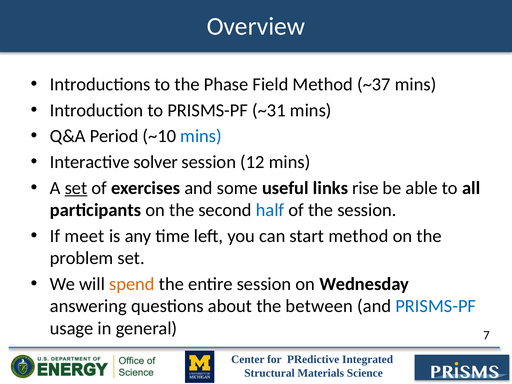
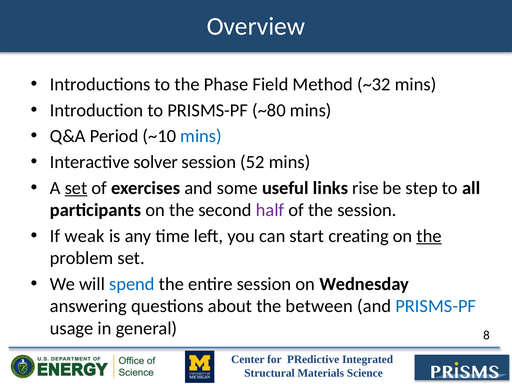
~37: ~37 -> ~32 (374, 84)
~31: ~31 -> ~80 (269, 110)
12: 12 -> 52 (252, 162)
able: able -> step (422, 188)
half colour: blue -> purple (270, 210)
meet: meet -> weak (85, 236)
start method: method -> creating (359, 236)
the underline: none -> present (429, 236)
spend colour: orange -> blue (132, 284)
7: 7 -> 8 (486, 335)
